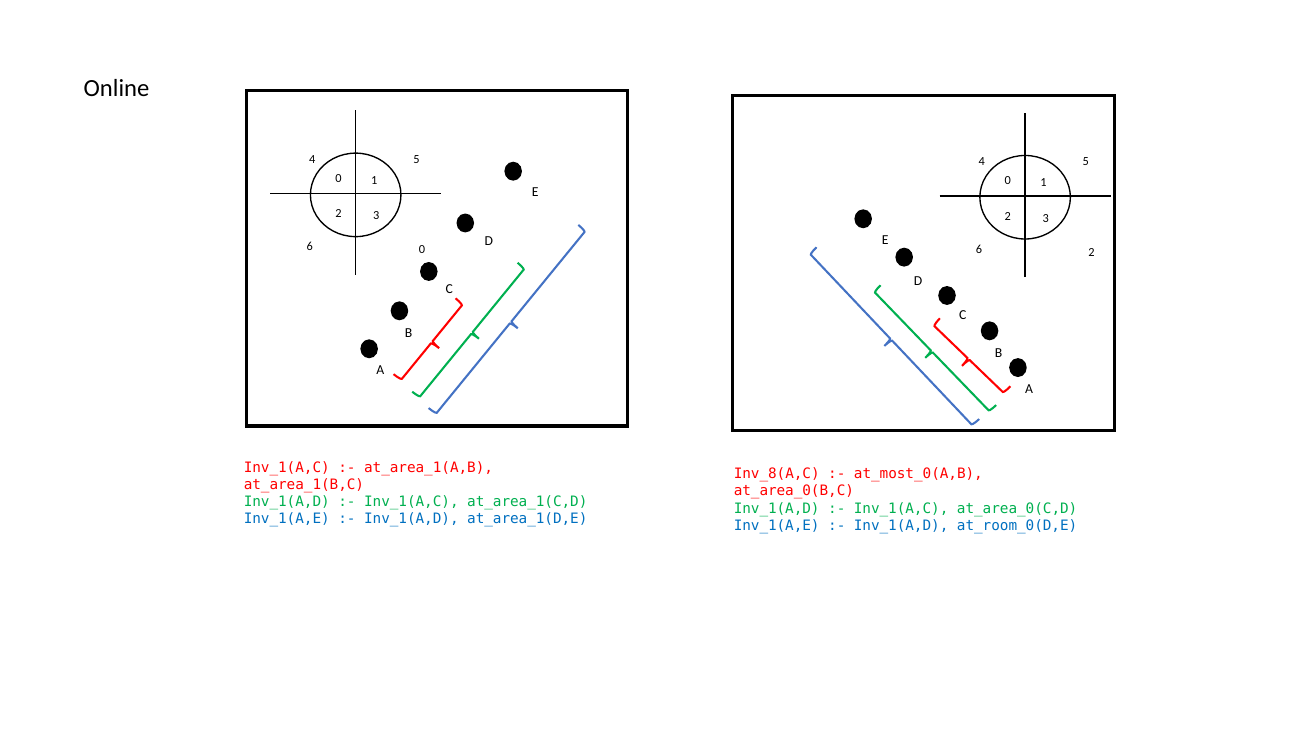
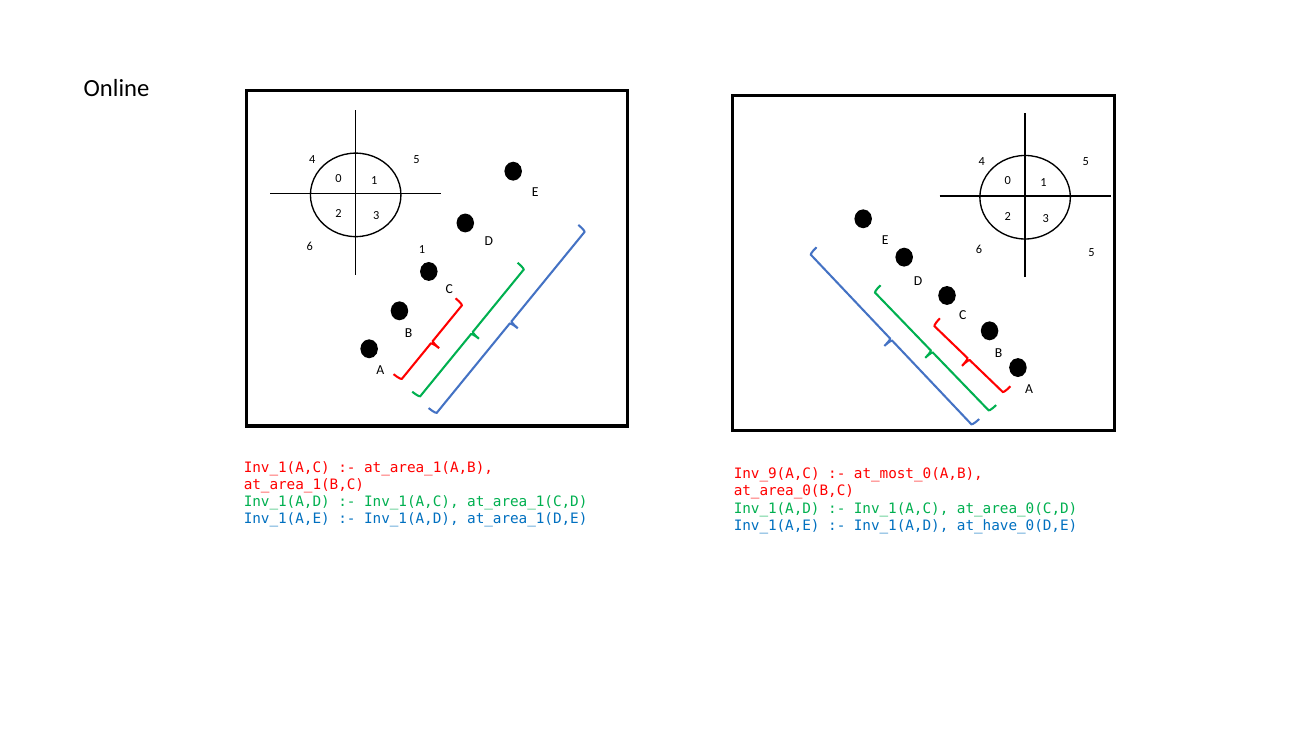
6 0: 0 -> 1 (422, 250)
6 2: 2 -> 5 (1091, 252)
Inv_8(A,C: Inv_8(A,C -> Inv_9(A,C (777, 474)
at_room_0(D,E: at_room_0(D,E -> at_have_0(D,E (1017, 526)
